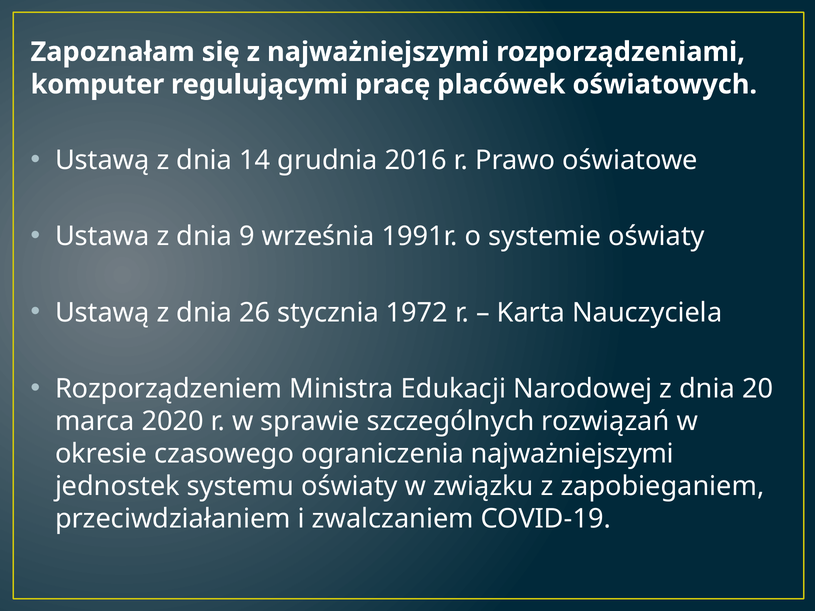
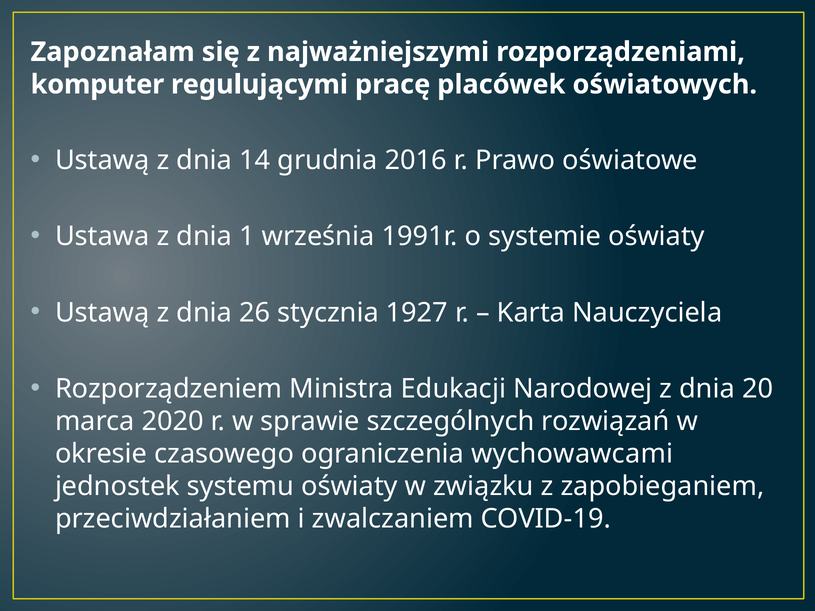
9: 9 -> 1 (247, 237)
1972: 1972 -> 1927 (417, 313)
ograniczenia najważniejszymi: najważniejszymi -> wychowawcami (572, 454)
